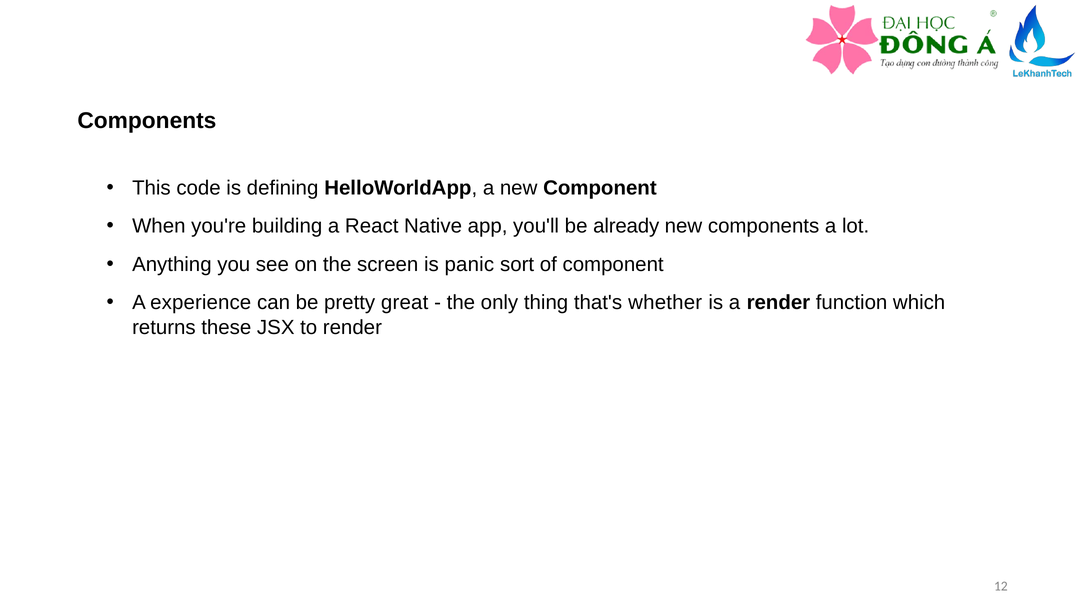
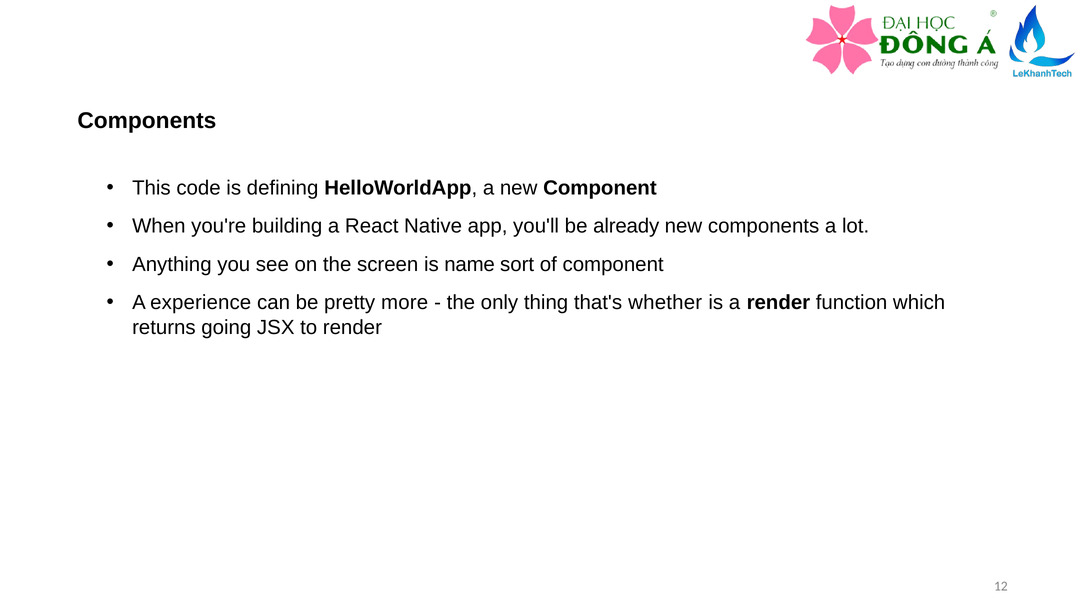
panic: panic -> name (470, 264)
great: great -> more (405, 303)
these: these -> going (226, 327)
